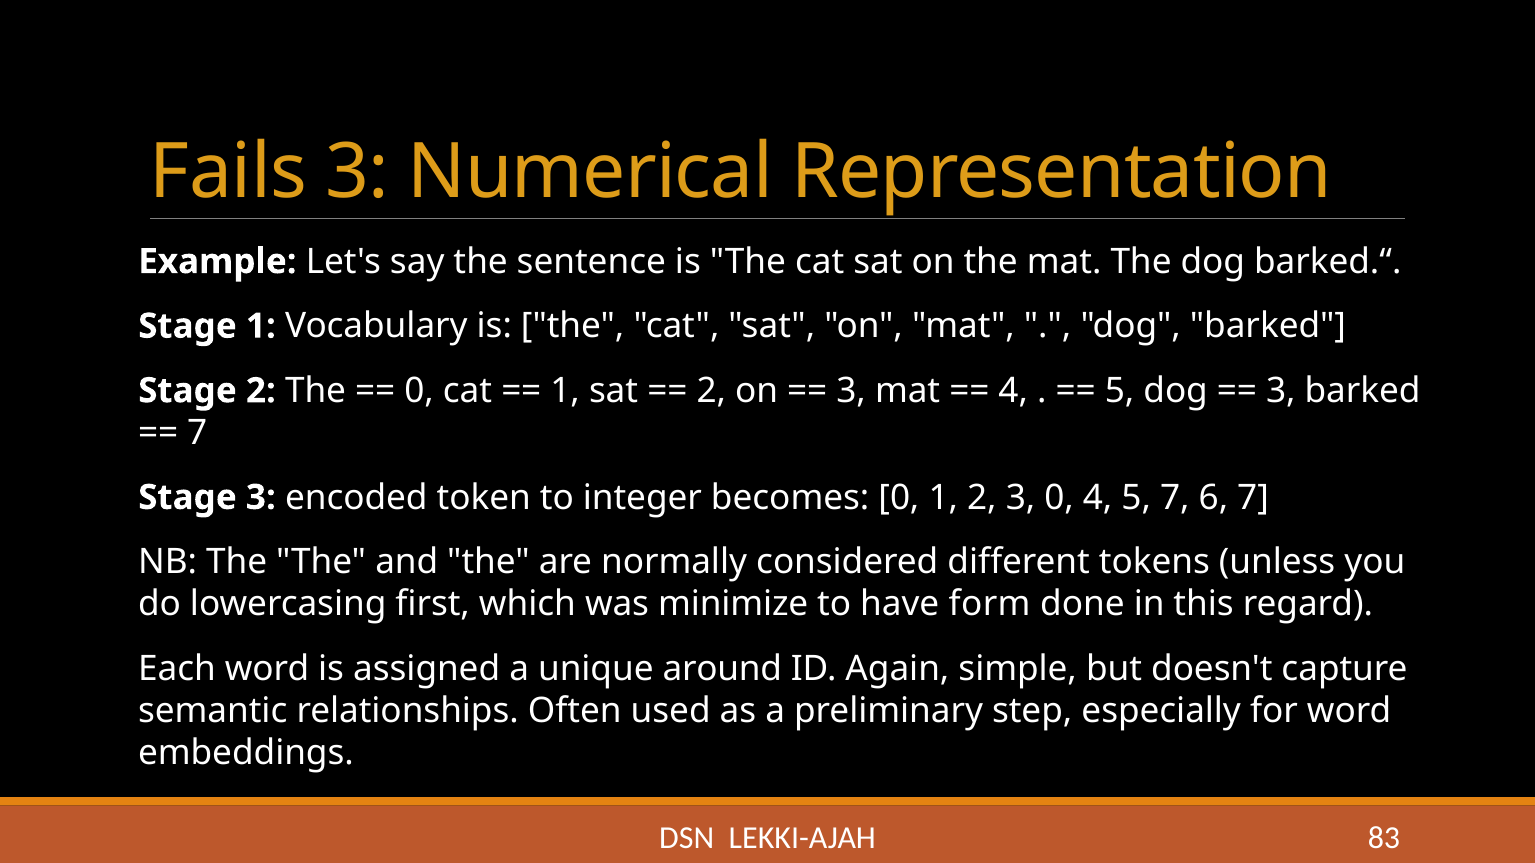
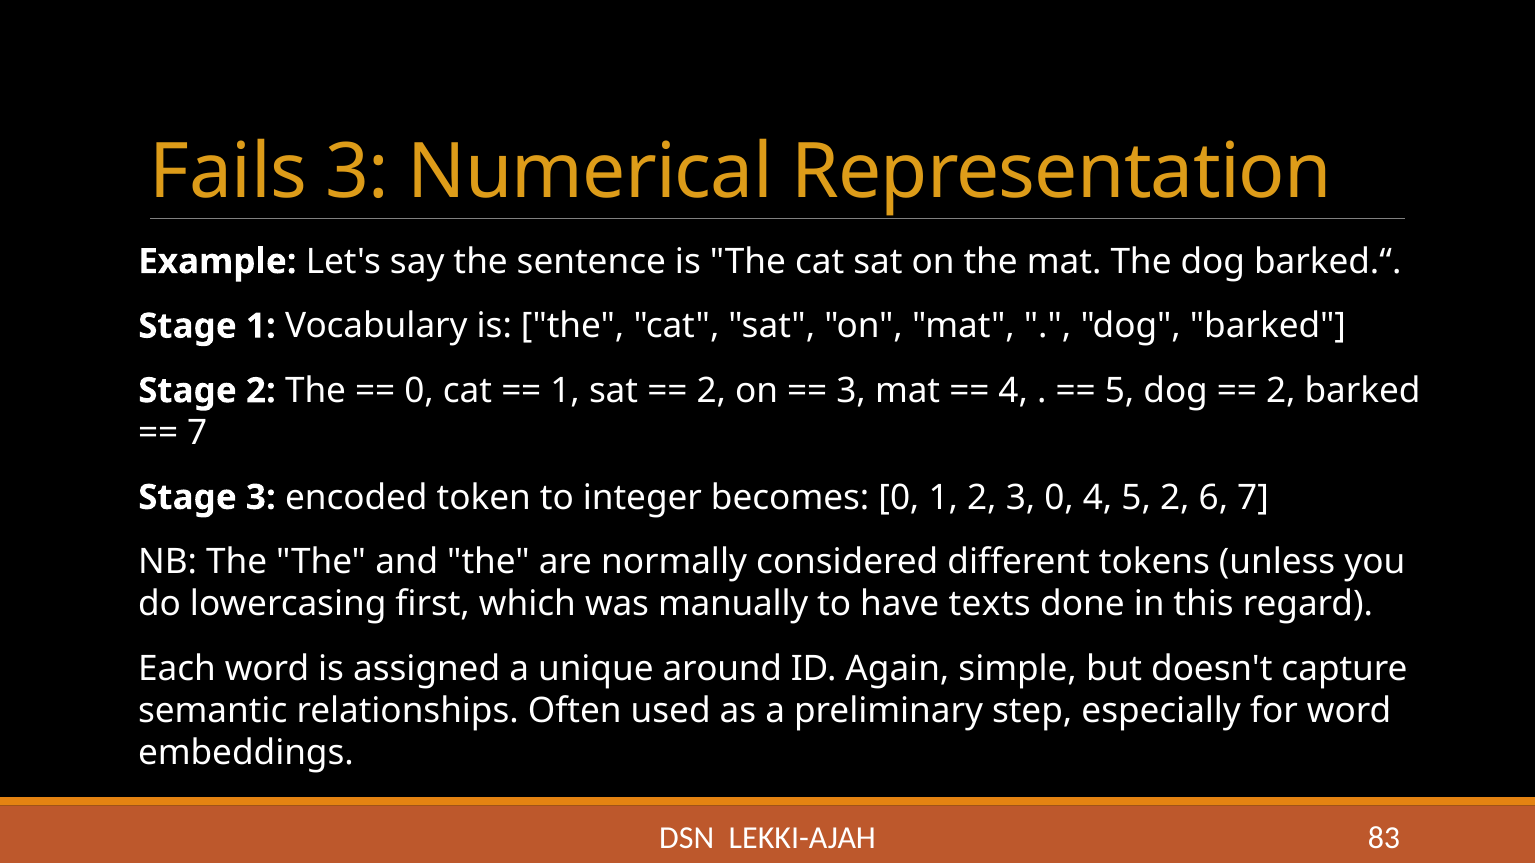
3: 3 -> 2 (1281, 391)
5 7: 7 -> 2 (1175, 498)
minimize: minimize -> manually (733, 604)
form: form -> texts (990, 604)
